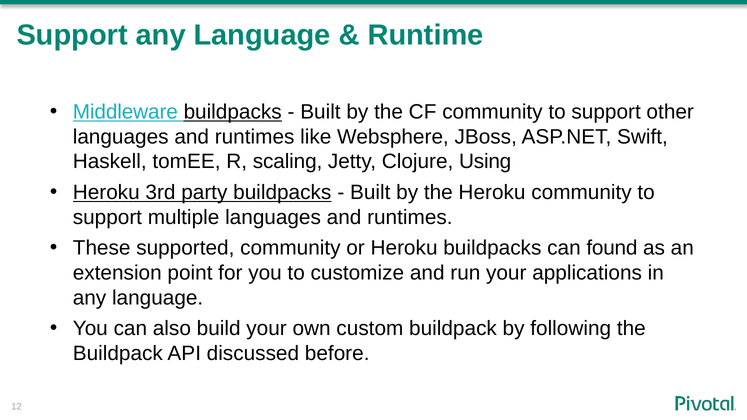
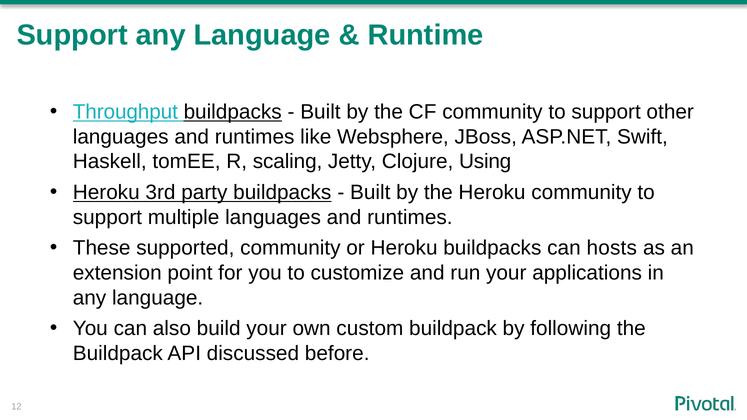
Middleware: Middleware -> Throughput (125, 112)
found: found -> hosts (612, 248)
